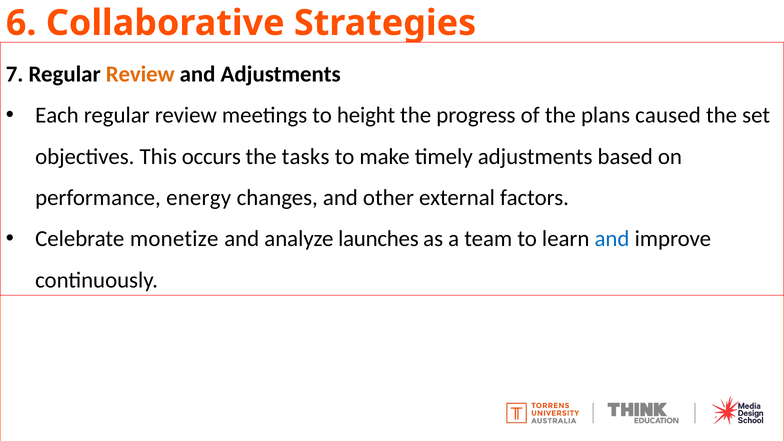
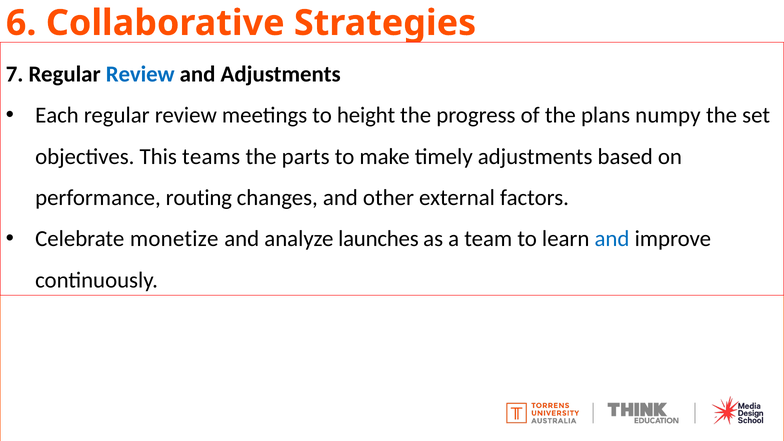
Review colour: orange -> blue (140, 74)
caused: caused -> numpy (668, 115)
occurs: occurs -> teams (211, 156)
tasks: tasks -> parts (306, 156)
energy: energy -> routing (199, 198)
